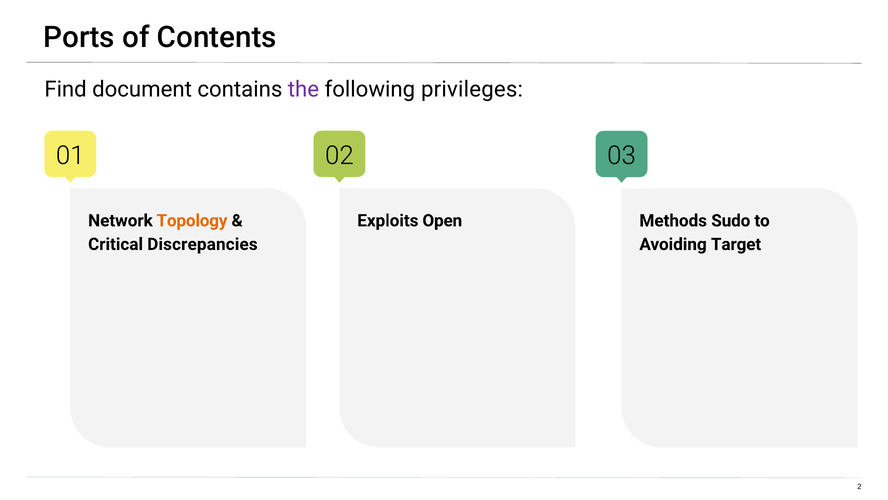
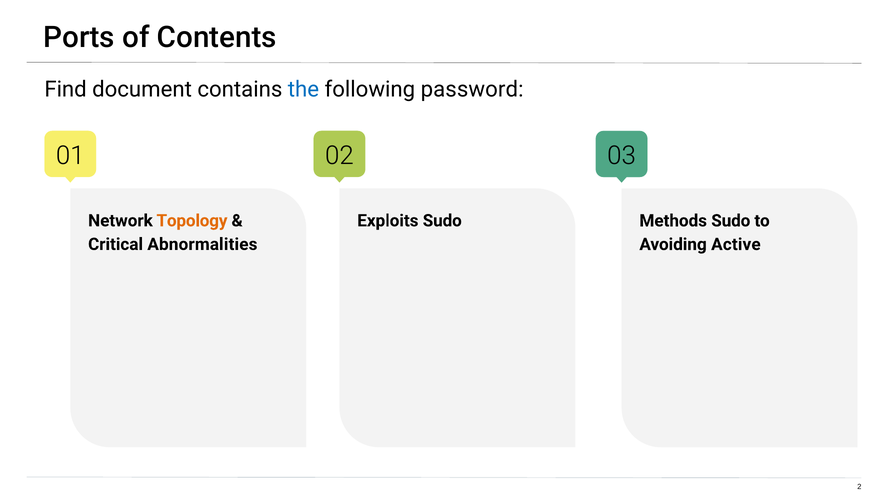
the colour: purple -> blue (303, 89)
privileges: privileges -> password (472, 89)
Exploits Open: Open -> Sudo (442, 221)
Discrepancies: Discrepancies -> Abnormalities (202, 244)
Target: Target -> Active (736, 244)
